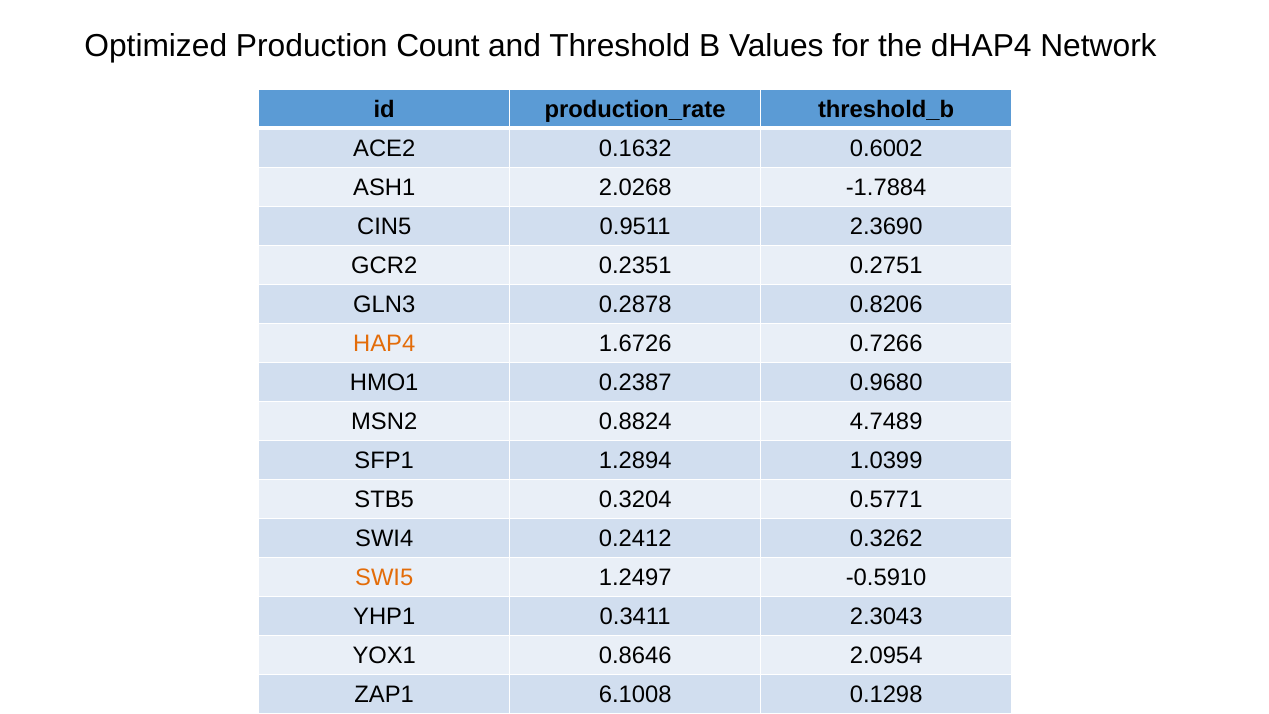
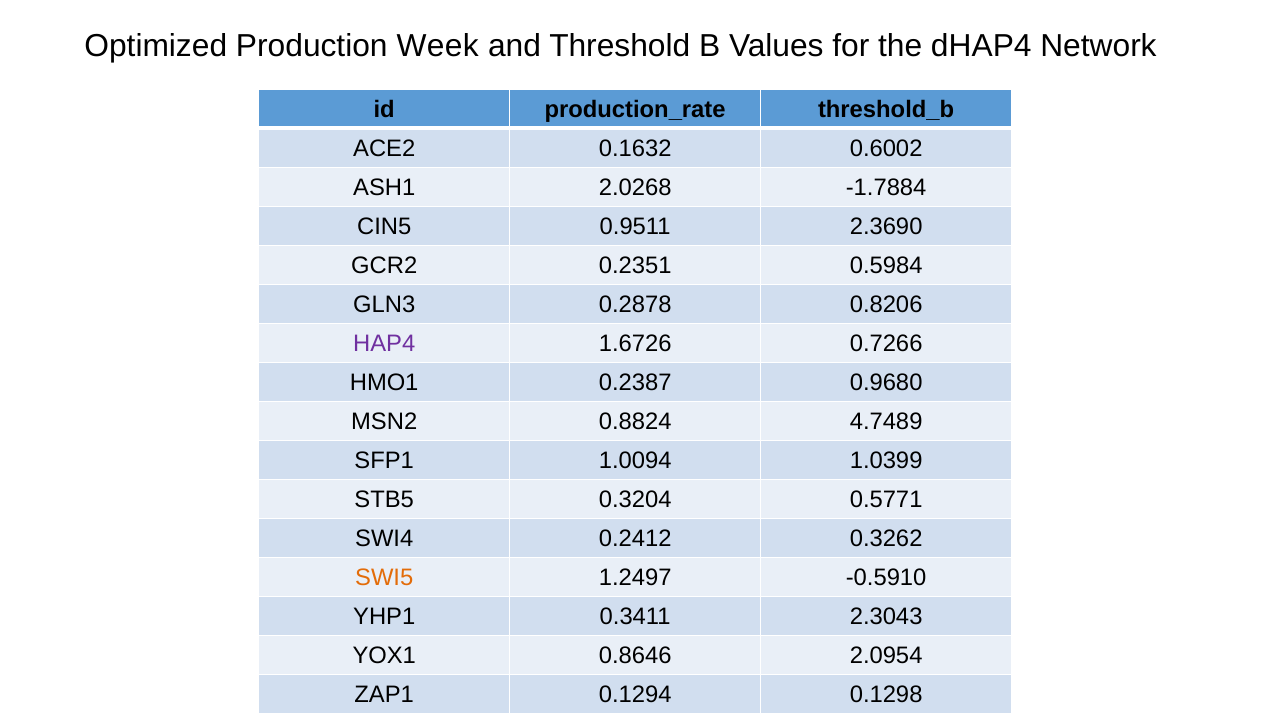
Count: Count -> Week (438, 46)
0.2751: 0.2751 -> 0.5984 (886, 266)
HAP4 colour: orange -> purple (384, 344)
1.2894: 1.2894 -> 1.0094 (635, 461)
6.1008: 6.1008 -> 0.1294 (635, 695)
